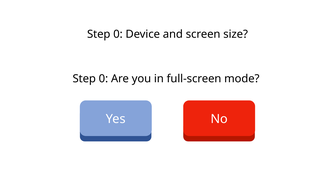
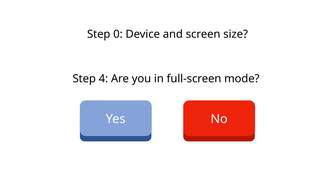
0: 0 -> 4 (103, 79)
